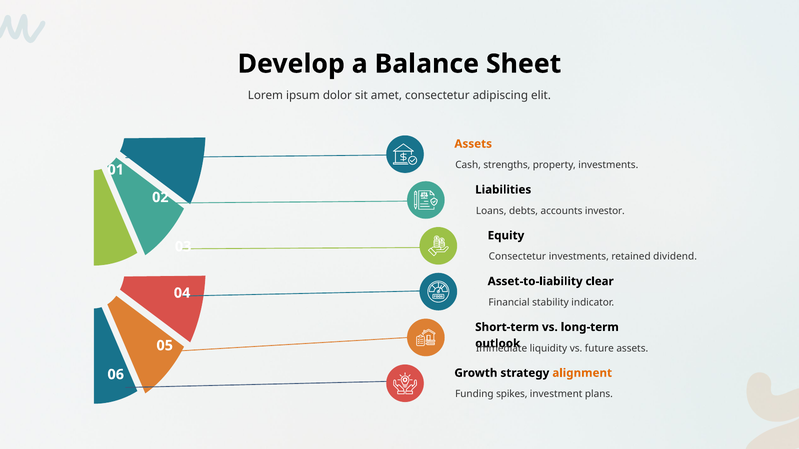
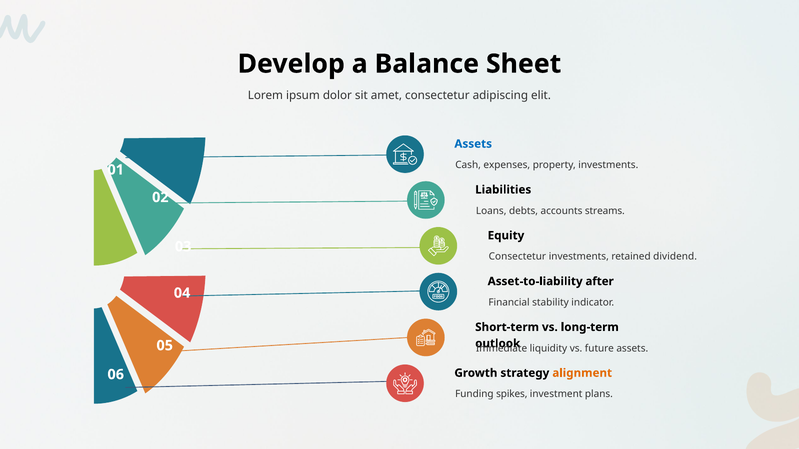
Assets colour: orange -> blue (473, 144)
strengths: strengths -> expenses (507, 165)
investor: investor -> streams (605, 211)
clear: clear -> after (600, 282)
